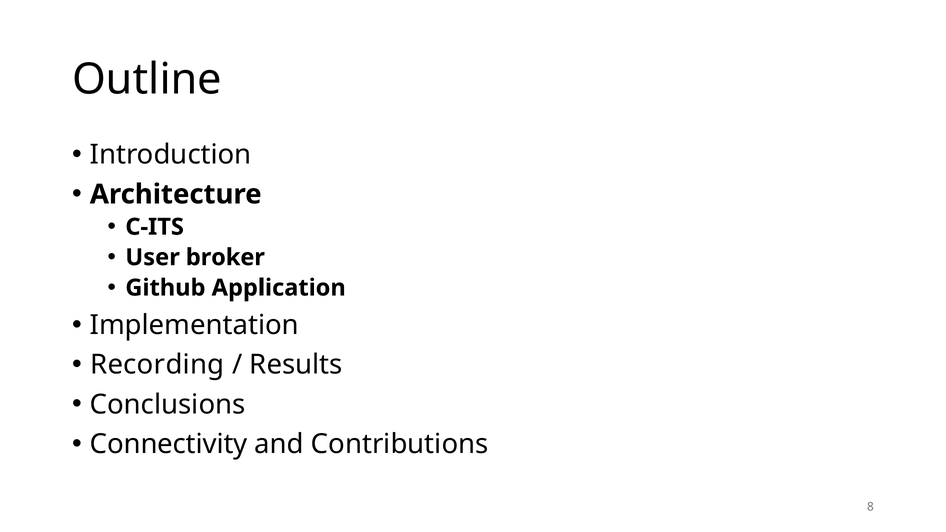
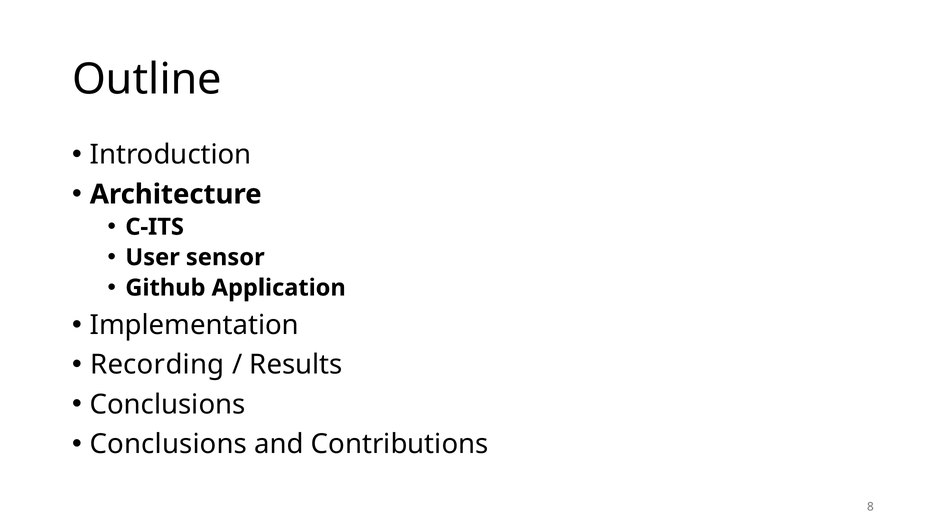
broker: broker -> sensor (225, 257)
Connectivity: Connectivity -> Conclusions (169, 444)
